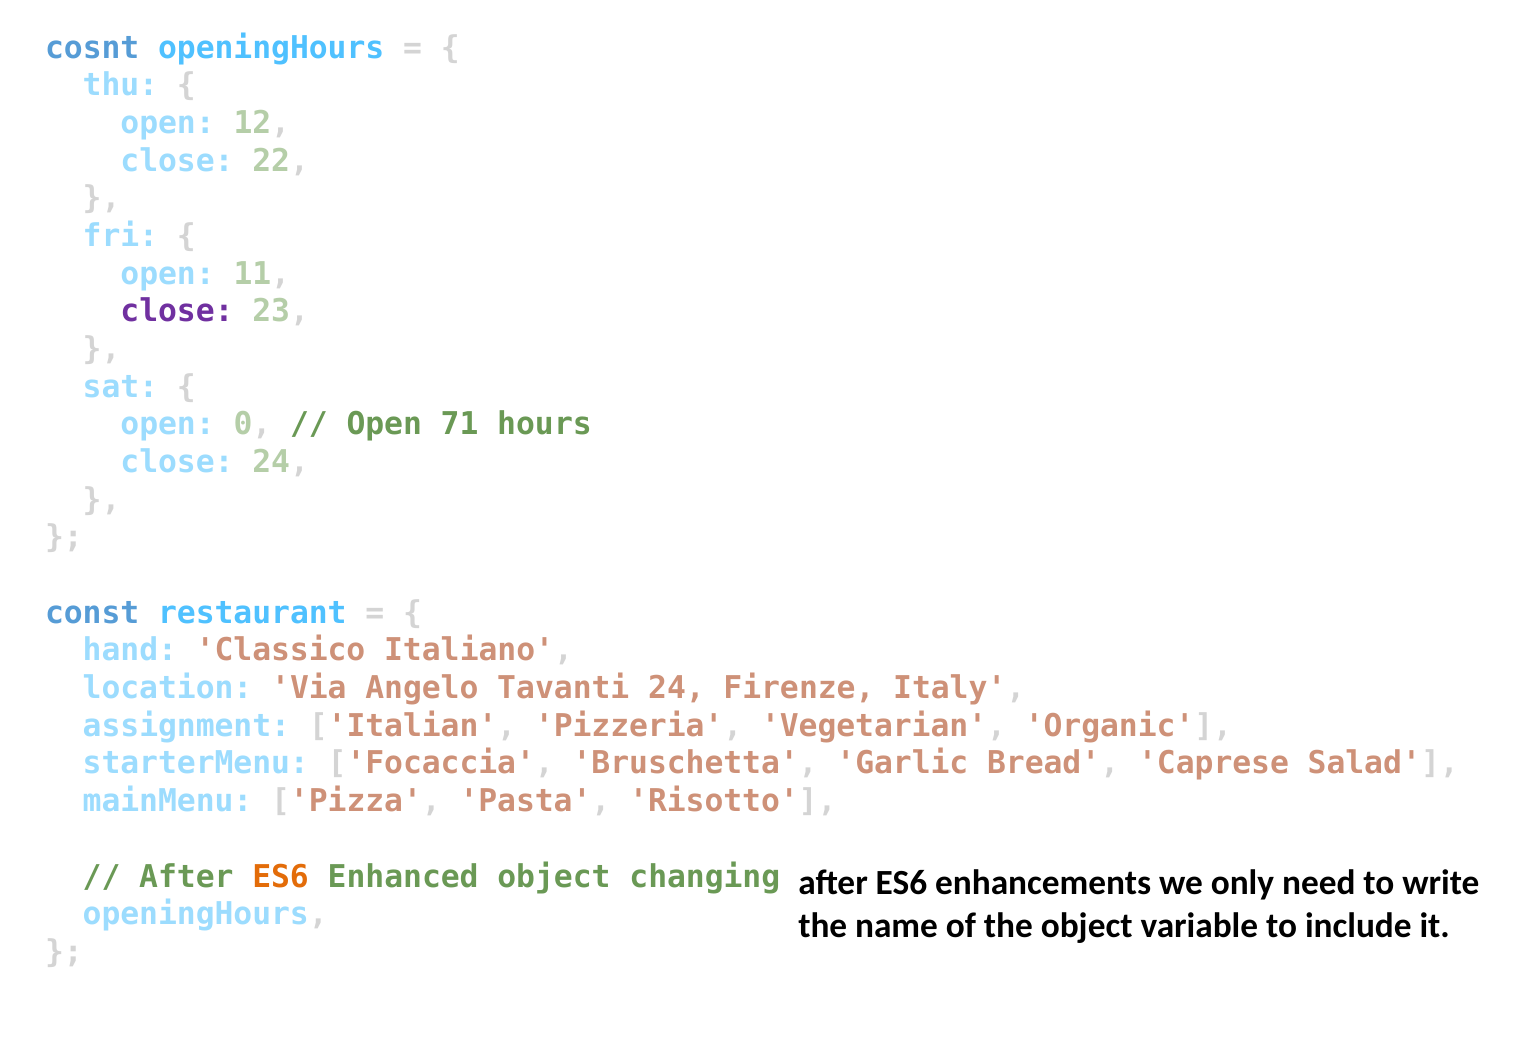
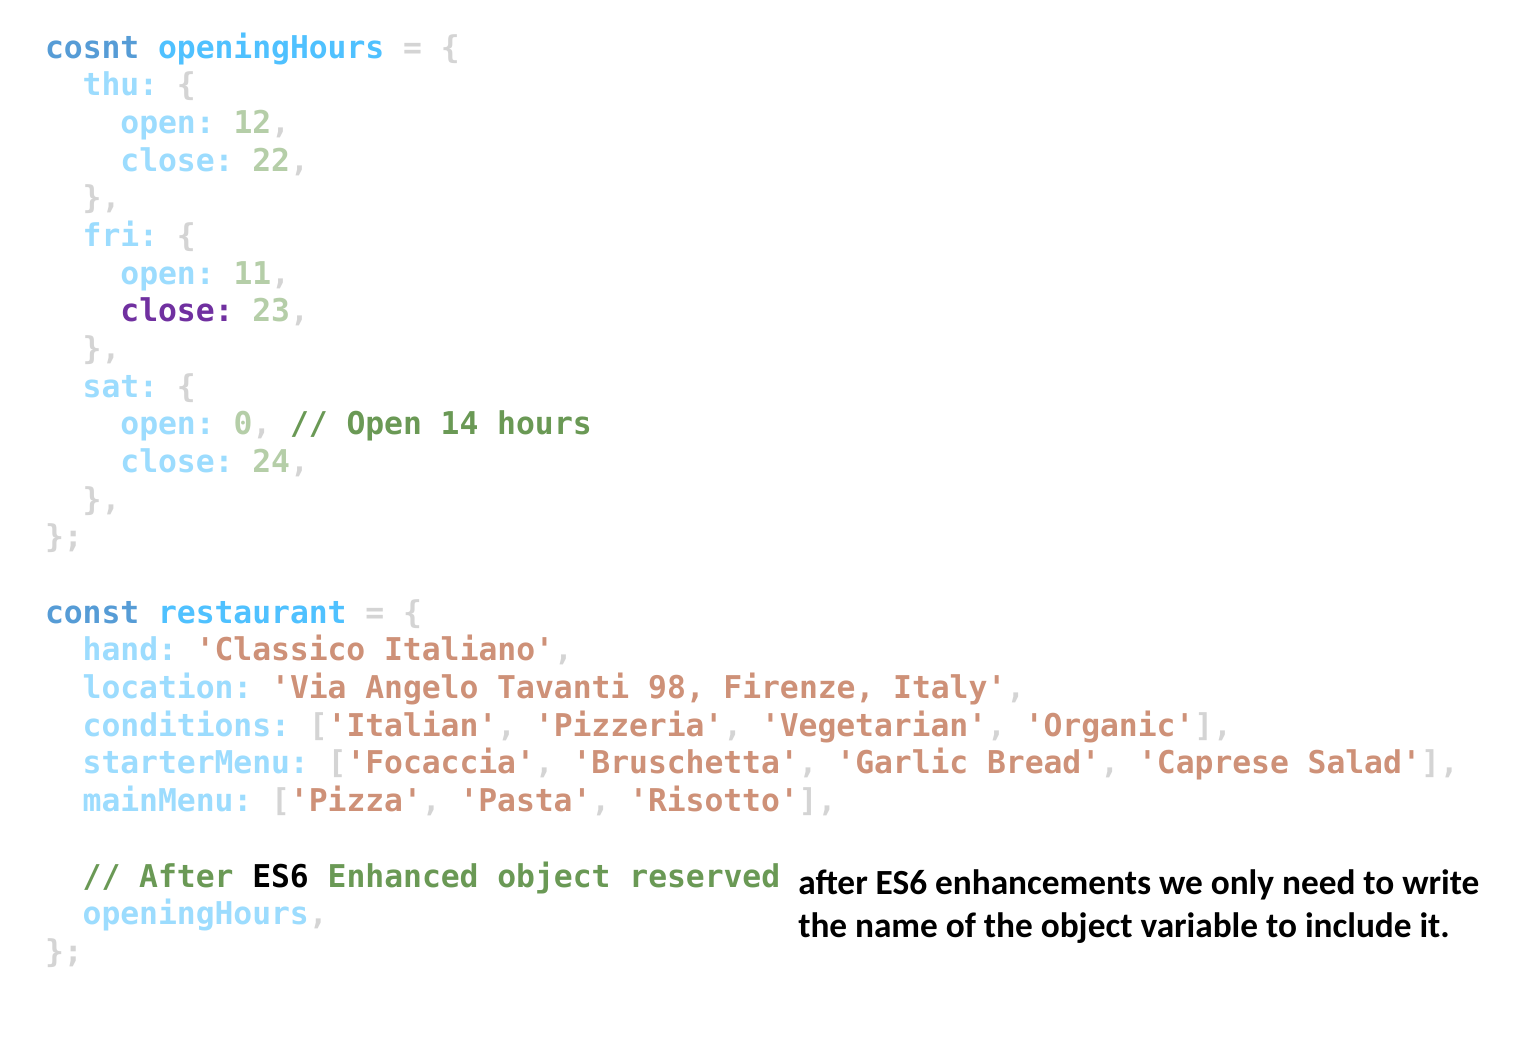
71: 71 -> 14 (460, 425)
Tavanti 24: 24 -> 98 (676, 688)
assignment: assignment -> conditions (186, 726)
ES6 colour: orange -> black (281, 877)
changing: changing -> reserved (705, 877)
